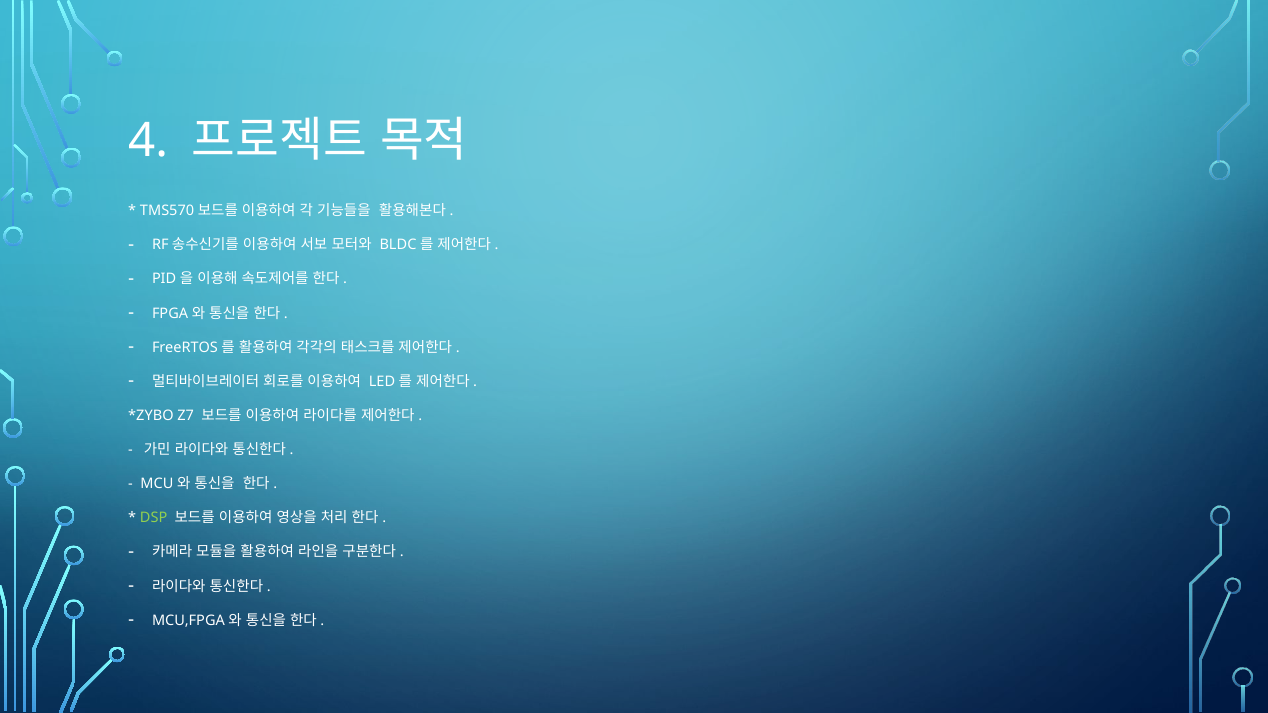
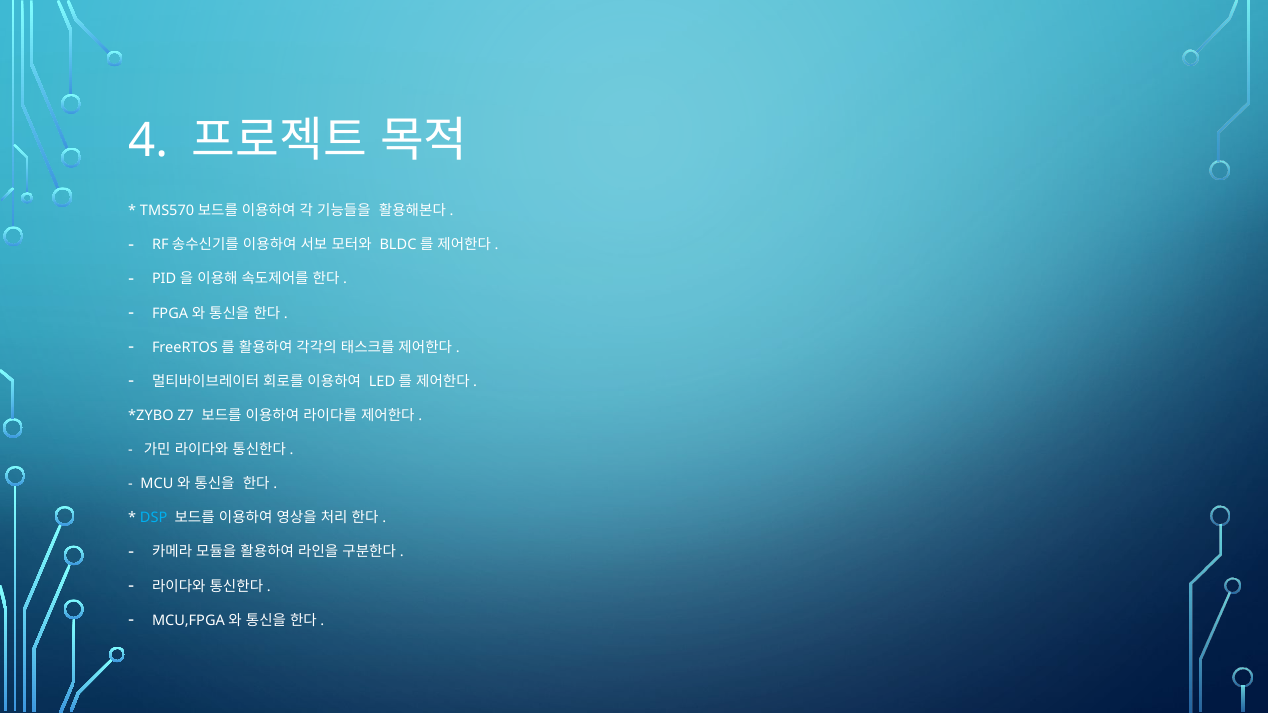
DSP colour: light green -> light blue (154, 518)
